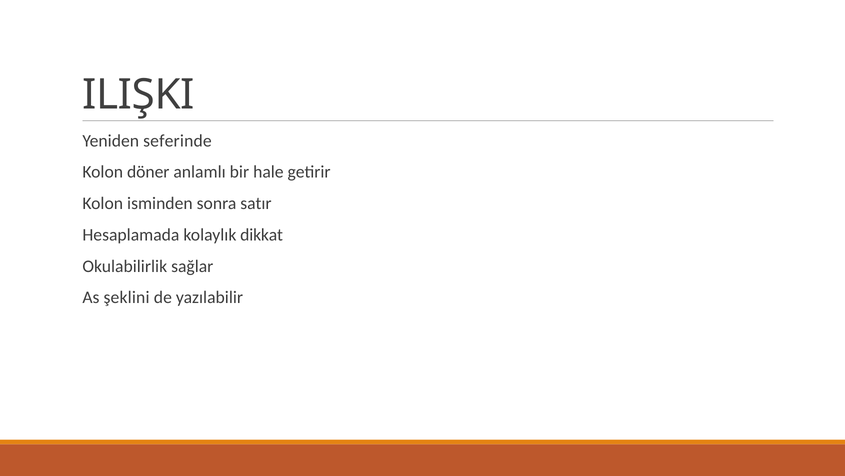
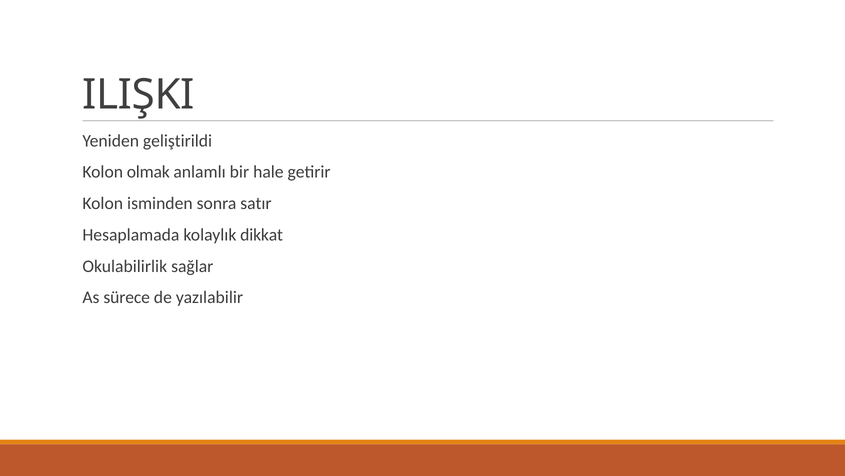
seferinde: seferinde -> geliştirildi (178, 140)
döner: döner -> olmak (148, 172)
şeklini: şeklini -> sürece (127, 297)
